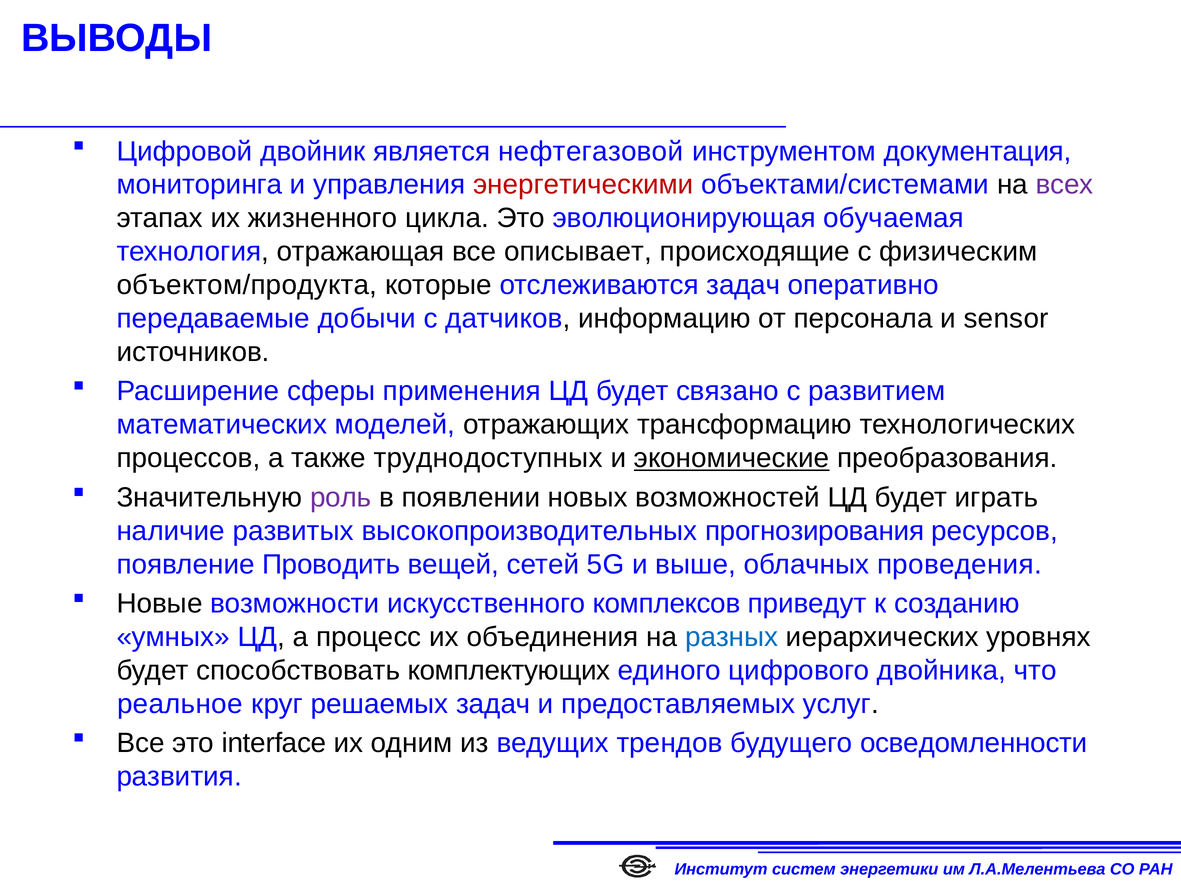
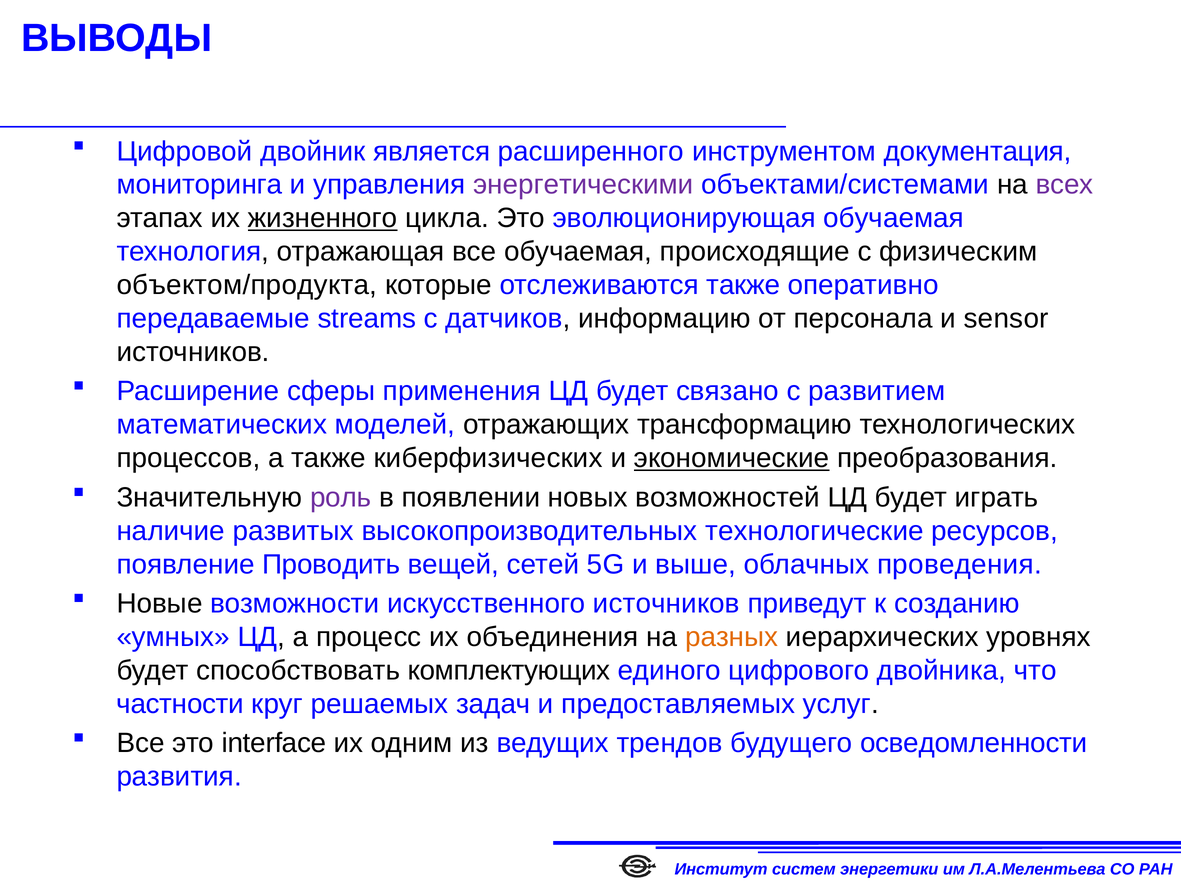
нефтегазовой: нефтегазовой -> расширенного (591, 151)
энергетическими colour: red -> purple (583, 185)
жизненного underline: none -> present (323, 218)
все описывает: описывает -> обучаемая (578, 252)
отслеживаются задач: задач -> также (743, 285)
добычи: добычи -> streams (367, 319)
труднодоступных: труднодоступных -> киберфизических (488, 458)
прогнозирования: прогнозирования -> технологические (814, 531)
искусственного комплексов: комплексов -> источников (666, 603)
разных colour: blue -> orange (732, 637)
реальное: реальное -> частности (180, 704)
